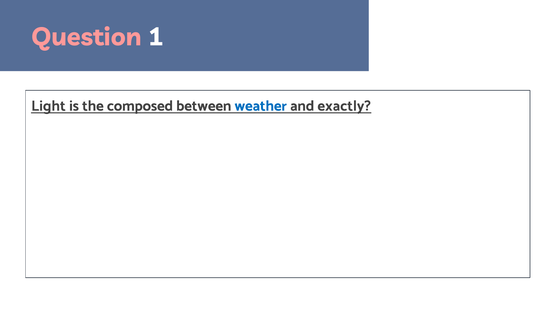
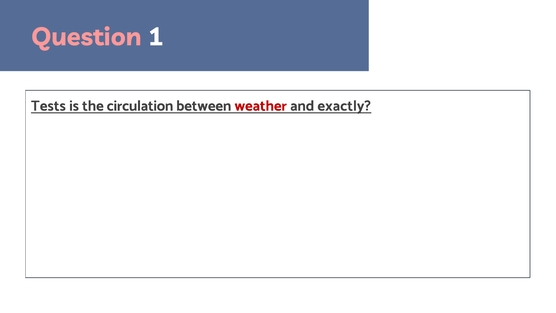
Light: Light -> Tests (48, 106)
composed: composed -> circulation (140, 106)
weather colour: blue -> red (261, 106)
